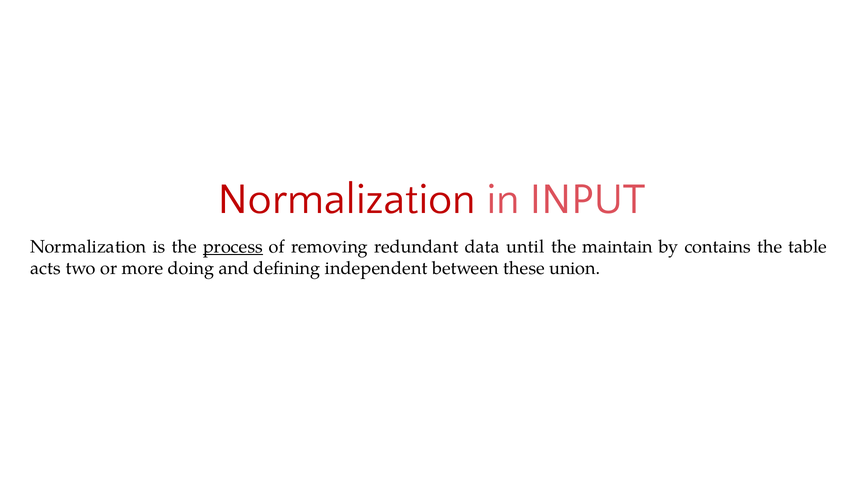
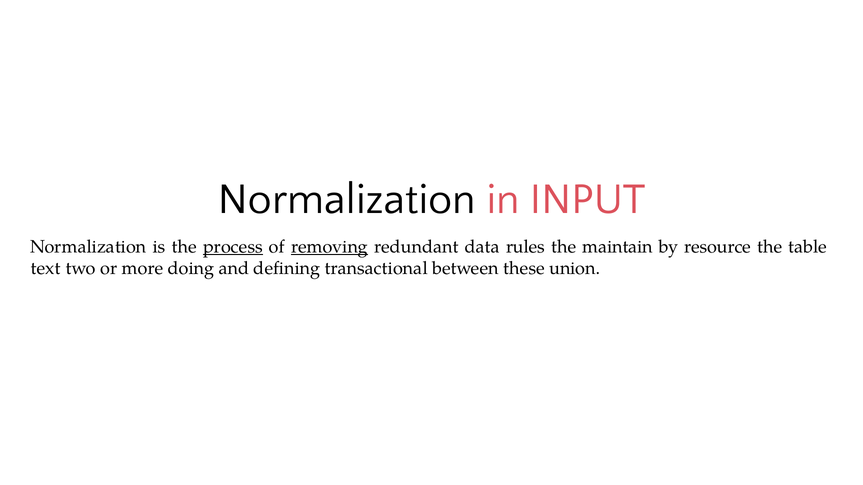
Normalization colour: red -> black (347, 199)
removing underline: none -> present (330, 247)
until: until -> rules (525, 247)
contains: contains -> resource (718, 247)
acts: acts -> text (46, 269)
independent: independent -> transactional (376, 269)
